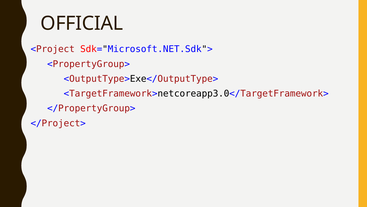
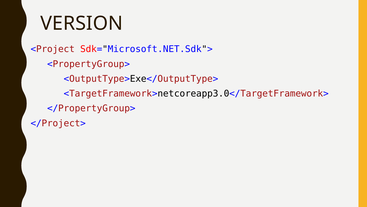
OFFICIAL: OFFICIAL -> VERSION (82, 23)
